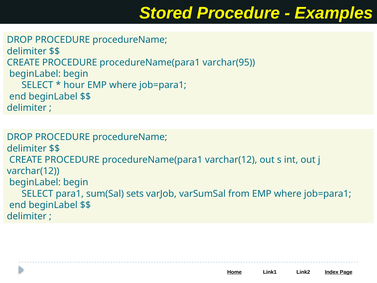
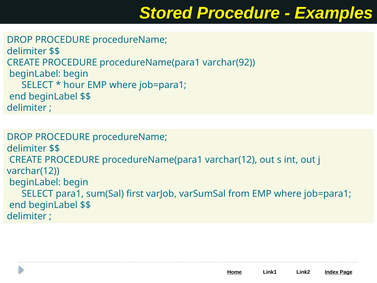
varchar(95: varchar(95 -> varchar(92 (229, 62)
sets: sets -> first (135, 194)
